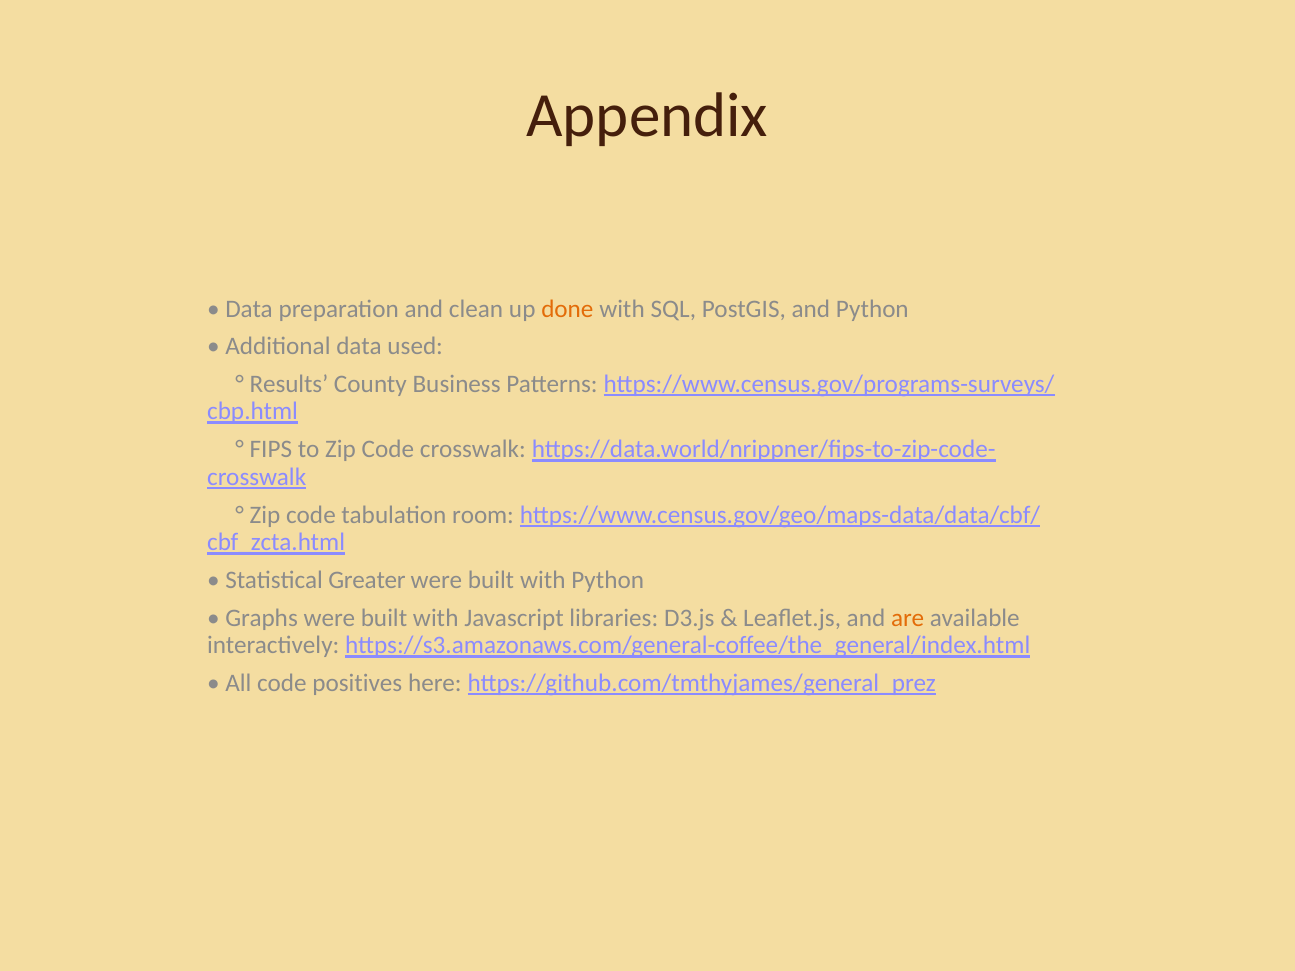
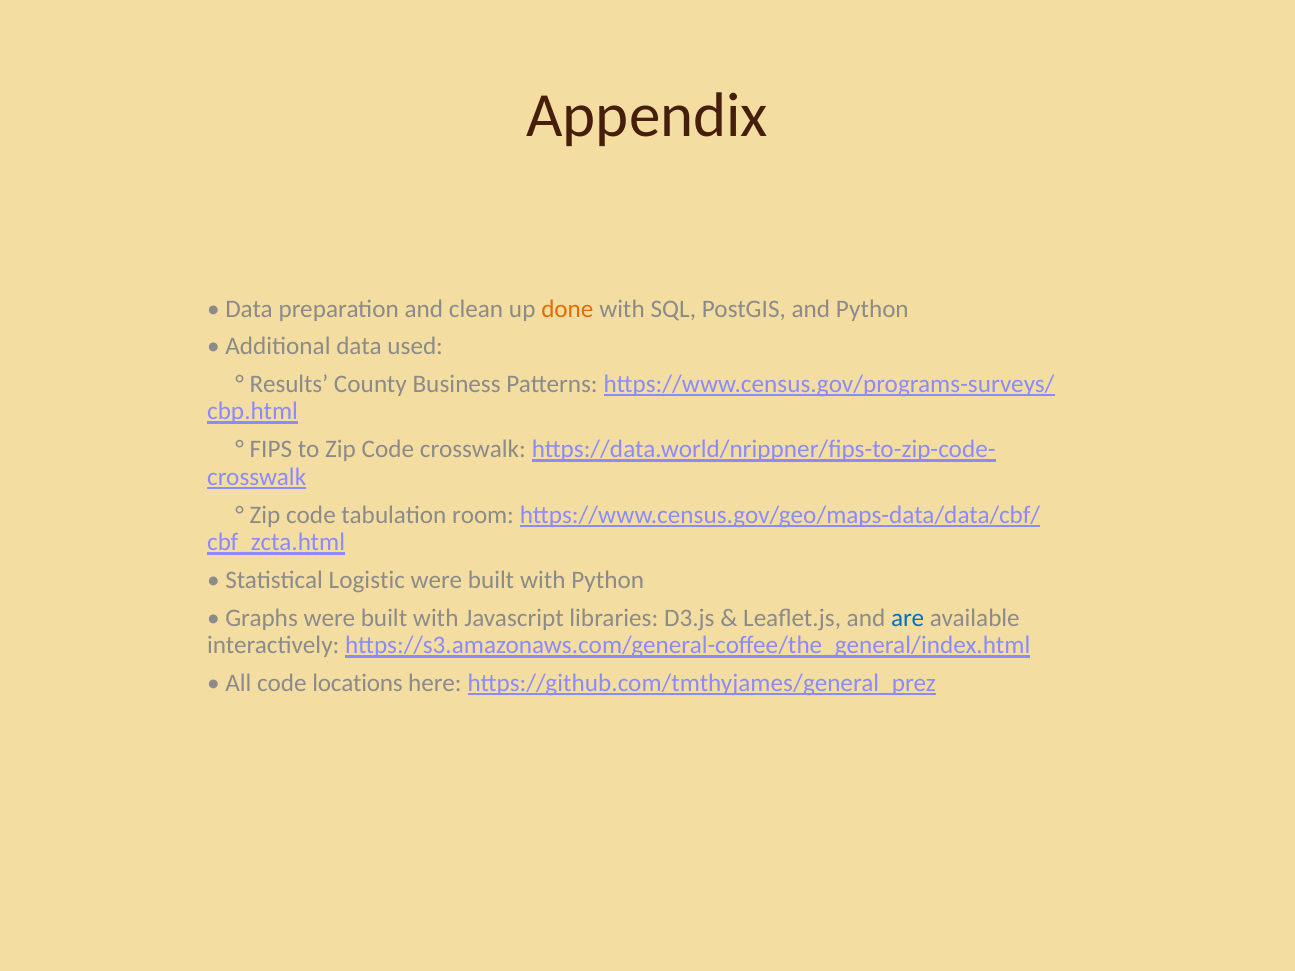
Greater: Greater -> Logistic (367, 581)
are colour: orange -> blue (908, 618)
positives: positives -> locations (358, 683)
